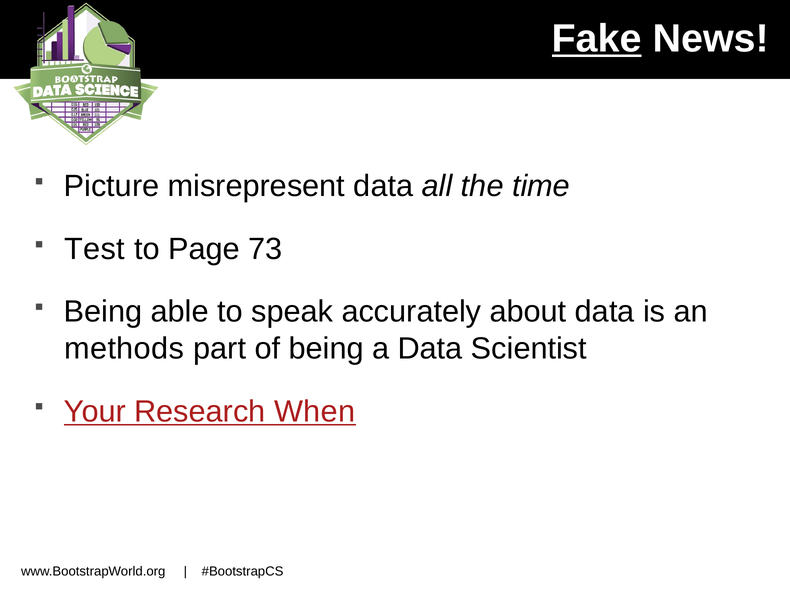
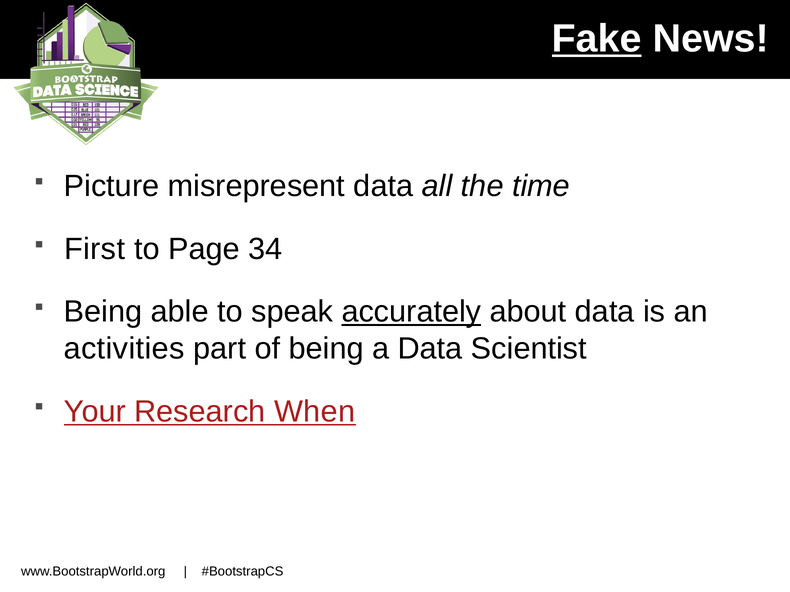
Test: Test -> First (95, 249)
73: 73 -> 34 (265, 249)
accurately underline: none -> present (411, 312)
methods: methods -> activities (124, 349)
